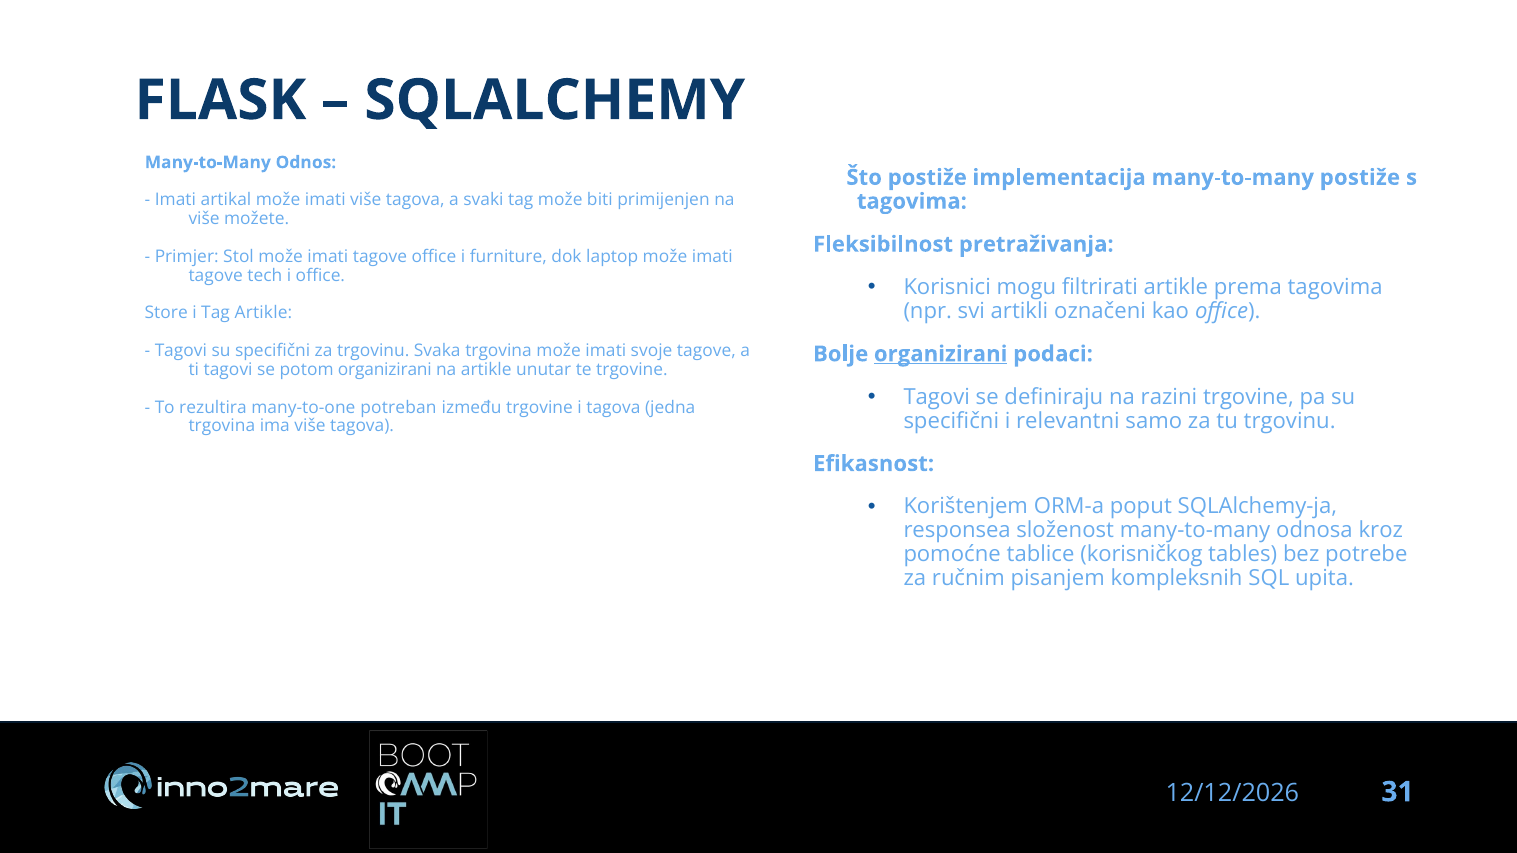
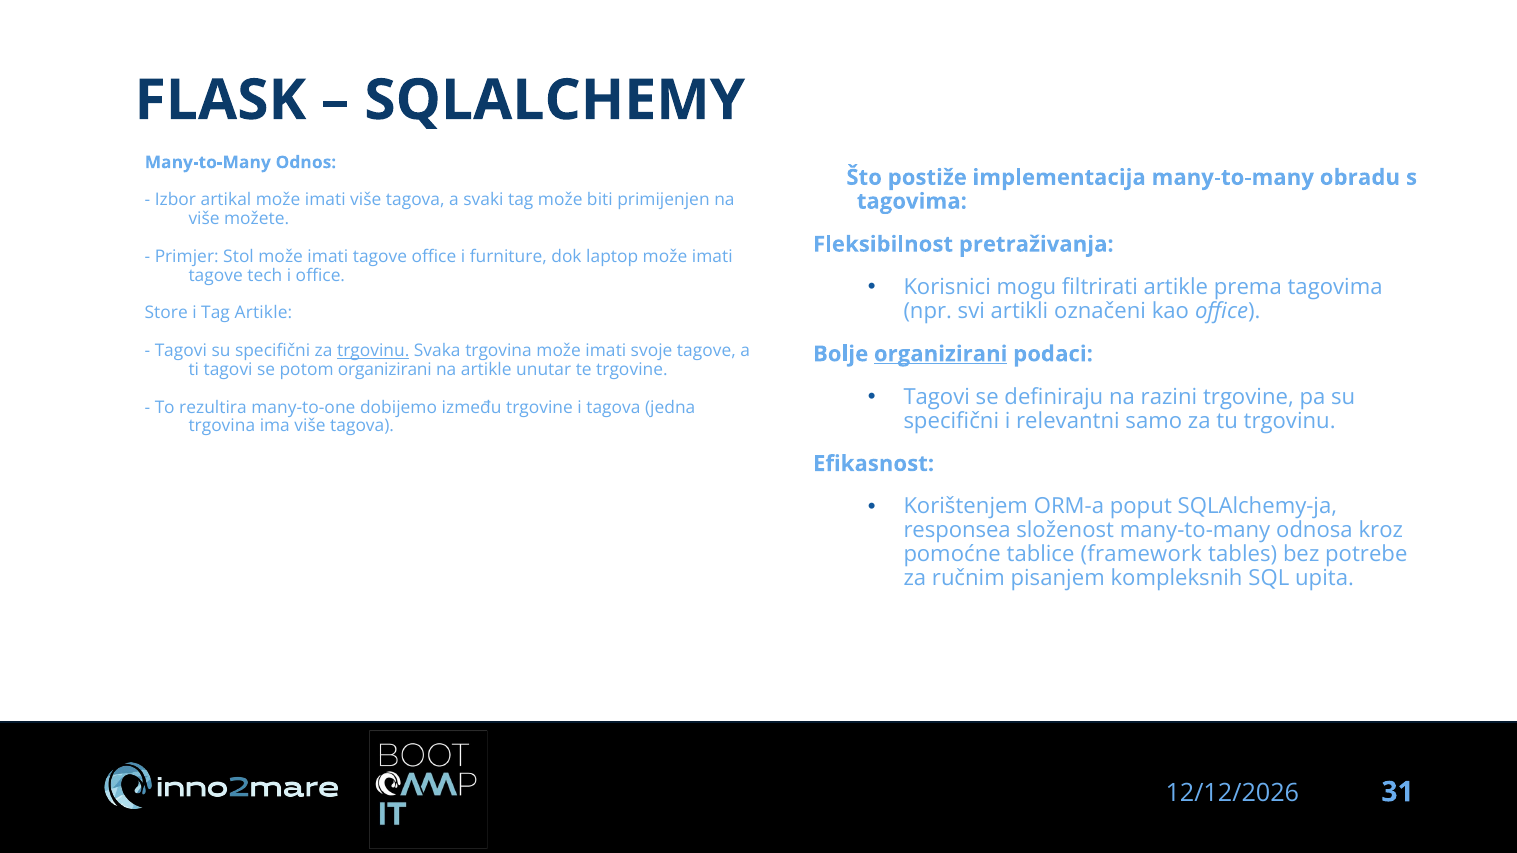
many-to-many postiže: postiže -> obradu (1360, 178)
Imati: Imati -> Izbor (175, 200)
trgovinu underline: none -> present (373, 351)
potreban: potreban -> dobijemo (399, 408)
korisničkog: korisničkog -> framework (1141, 555)
